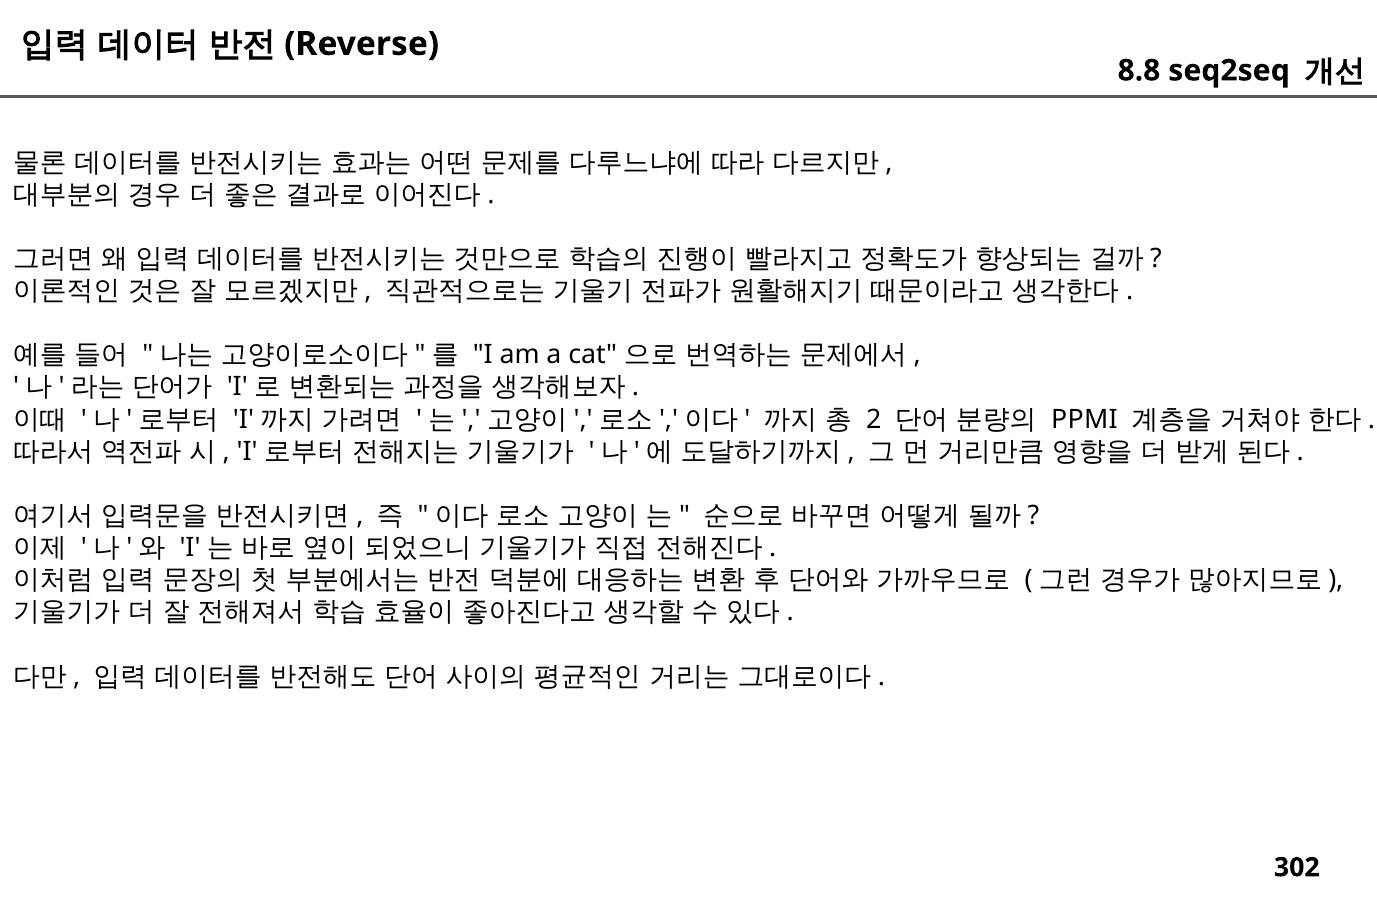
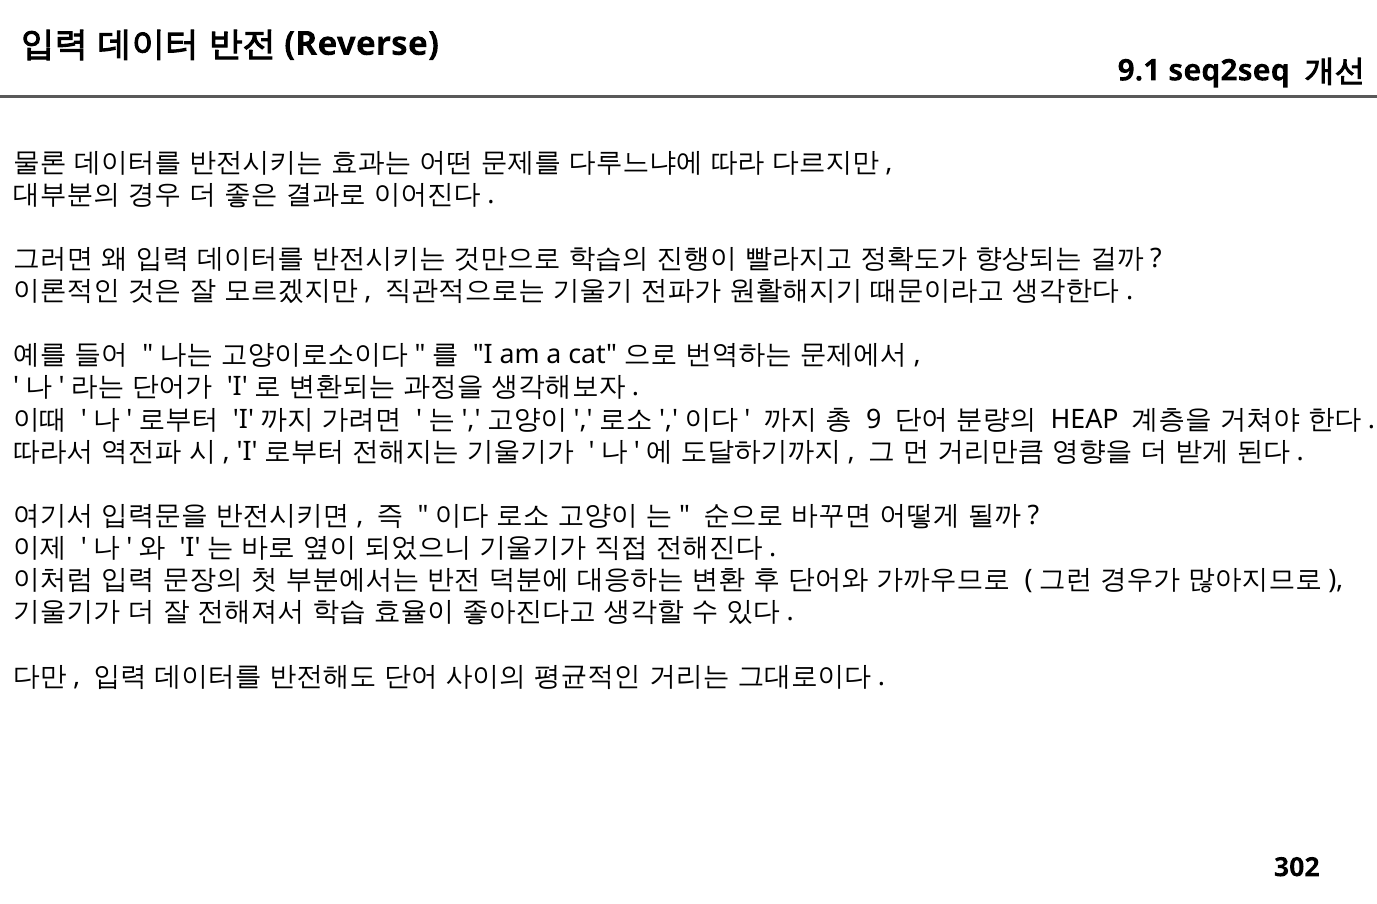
8.8: 8.8 -> 9.1 (1139, 71)
2: 2 -> 9 (874, 419)
PPMI: PPMI -> HEAP (1085, 419)
